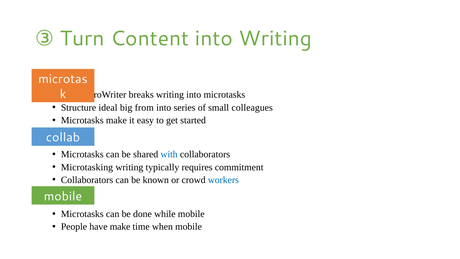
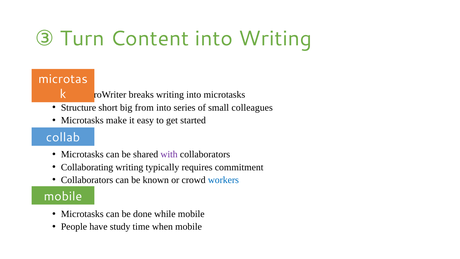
ideal: ideal -> short (108, 107)
with colour: blue -> purple (169, 154)
Microtasking: Microtasking -> Collaborating (87, 167)
have make: make -> study (120, 227)
